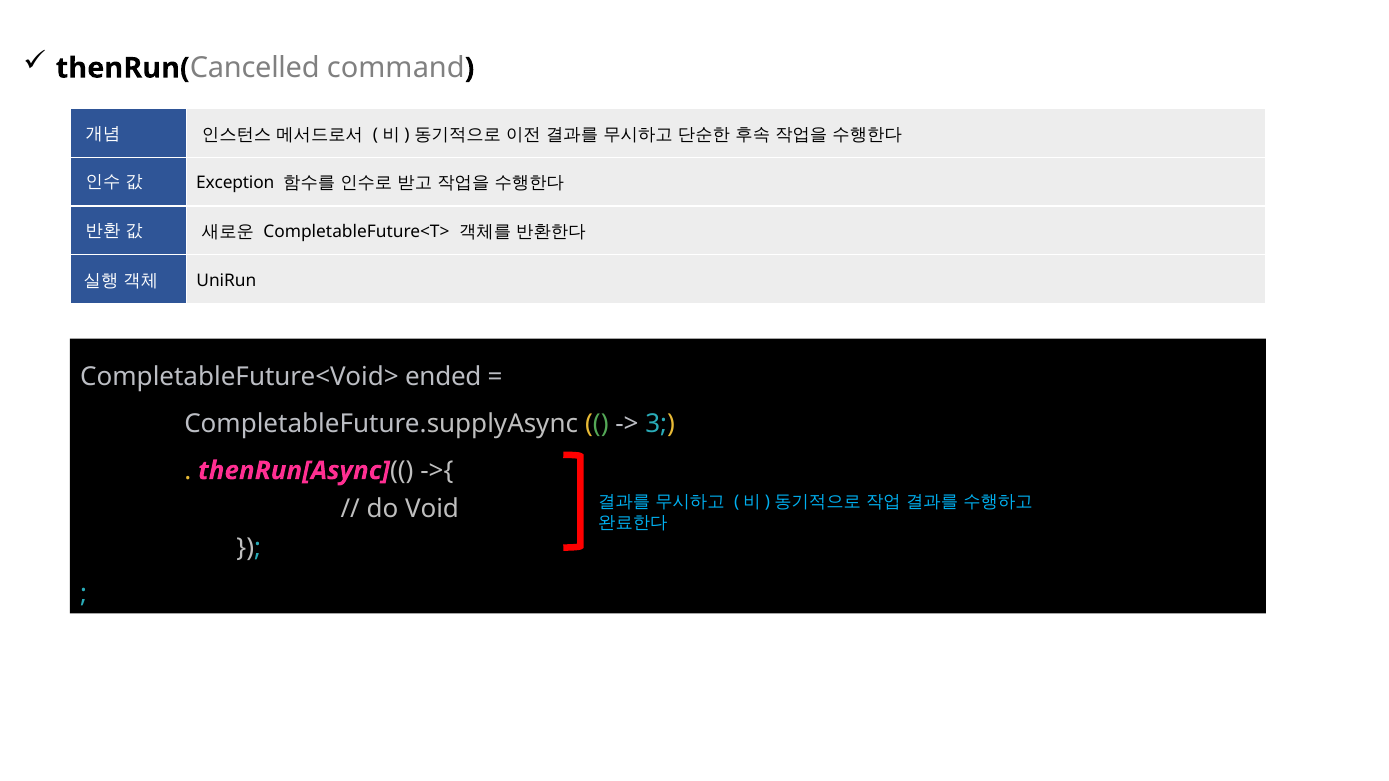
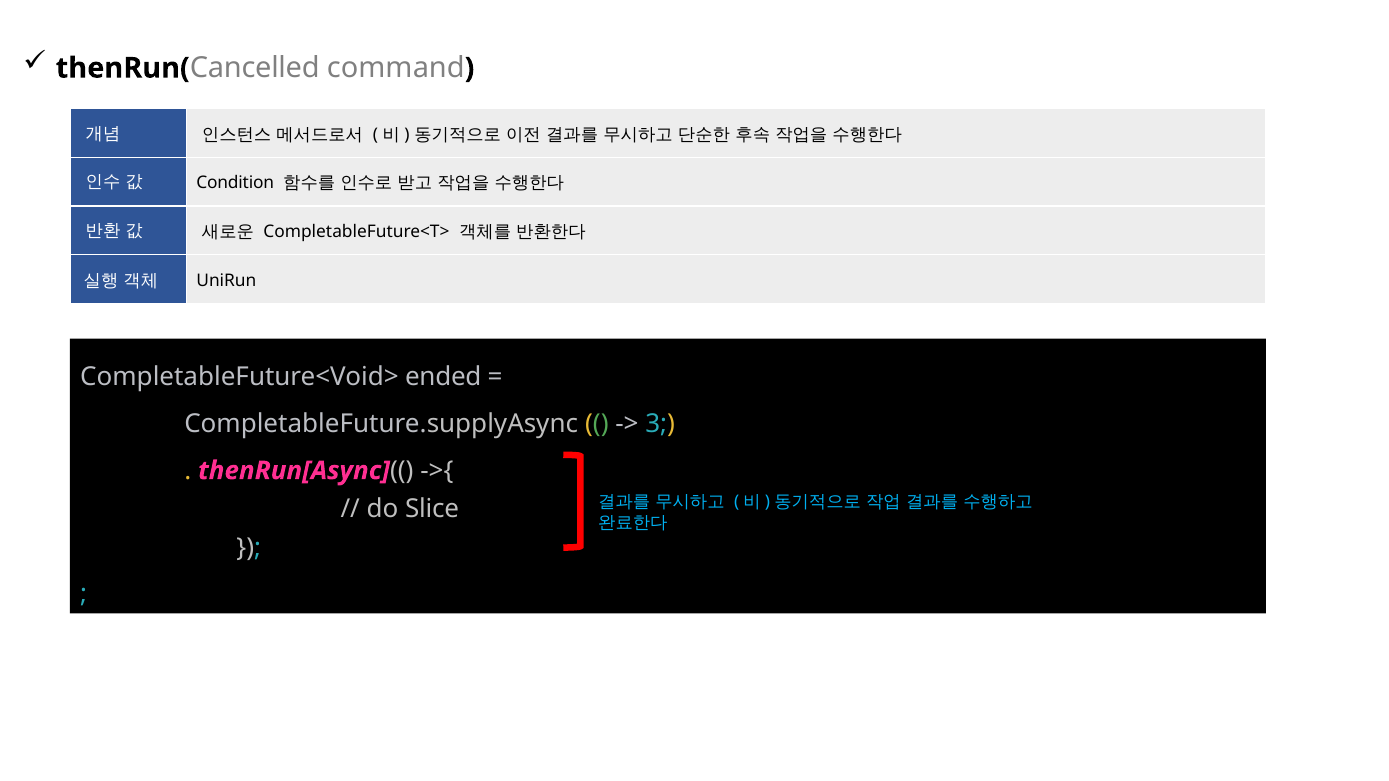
Exception: Exception -> Condition (235, 183)
Void: Void -> Slice (432, 509)
